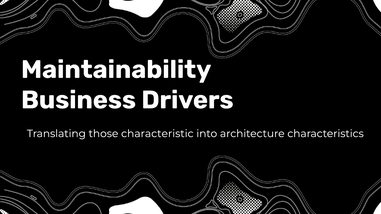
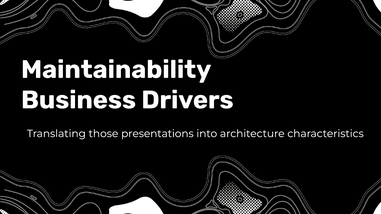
characteristic: characteristic -> presentations (157, 134)
